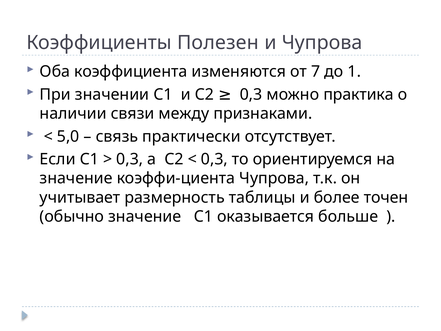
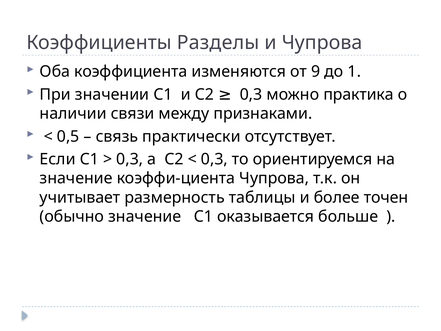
Полезен: Полезен -> Разделы (218, 43)
7: 7 -> 9 (316, 72)
5,0: 5,0 -> 0,5 (68, 136)
